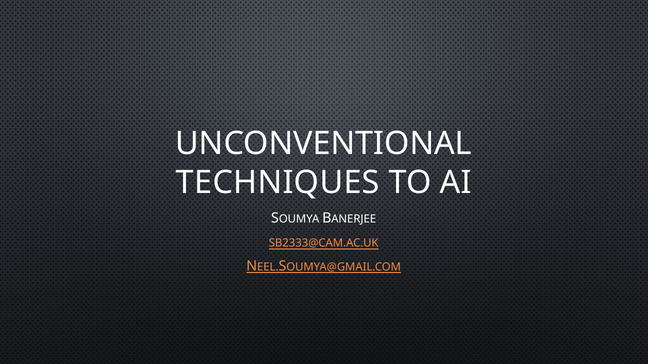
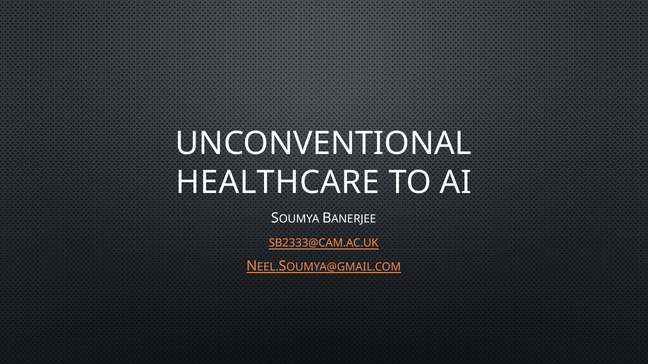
TECHNIQUES: TECHNIQUES -> HEALTHCARE (278, 183)
